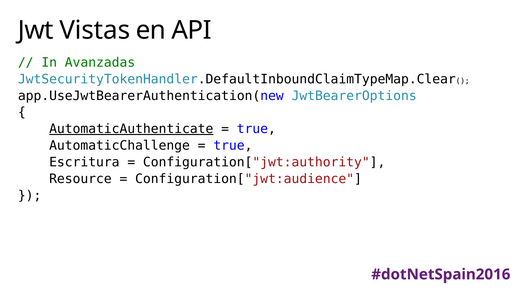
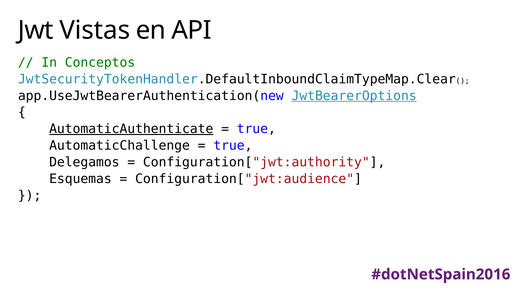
Avanzadas: Avanzadas -> Conceptos (100, 63)
JwtBearerOptions underline: none -> present (354, 96)
Escritura: Escritura -> Delegamos (84, 162)
Resource: Resource -> Esquemas (80, 179)
